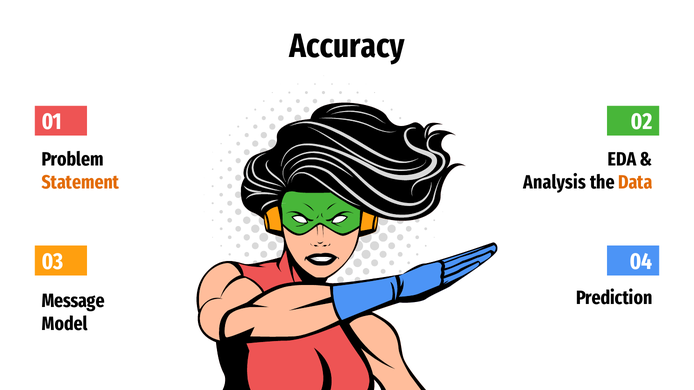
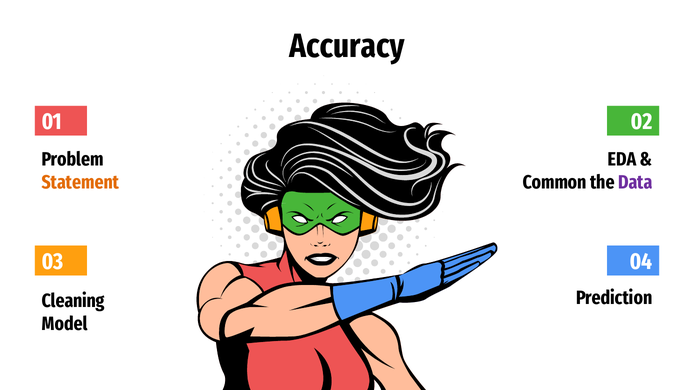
Analysis: Analysis -> Common (555, 182)
Data colour: orange -> purple (635, 182)
Message: Message -> Cleaning (73, 301)
